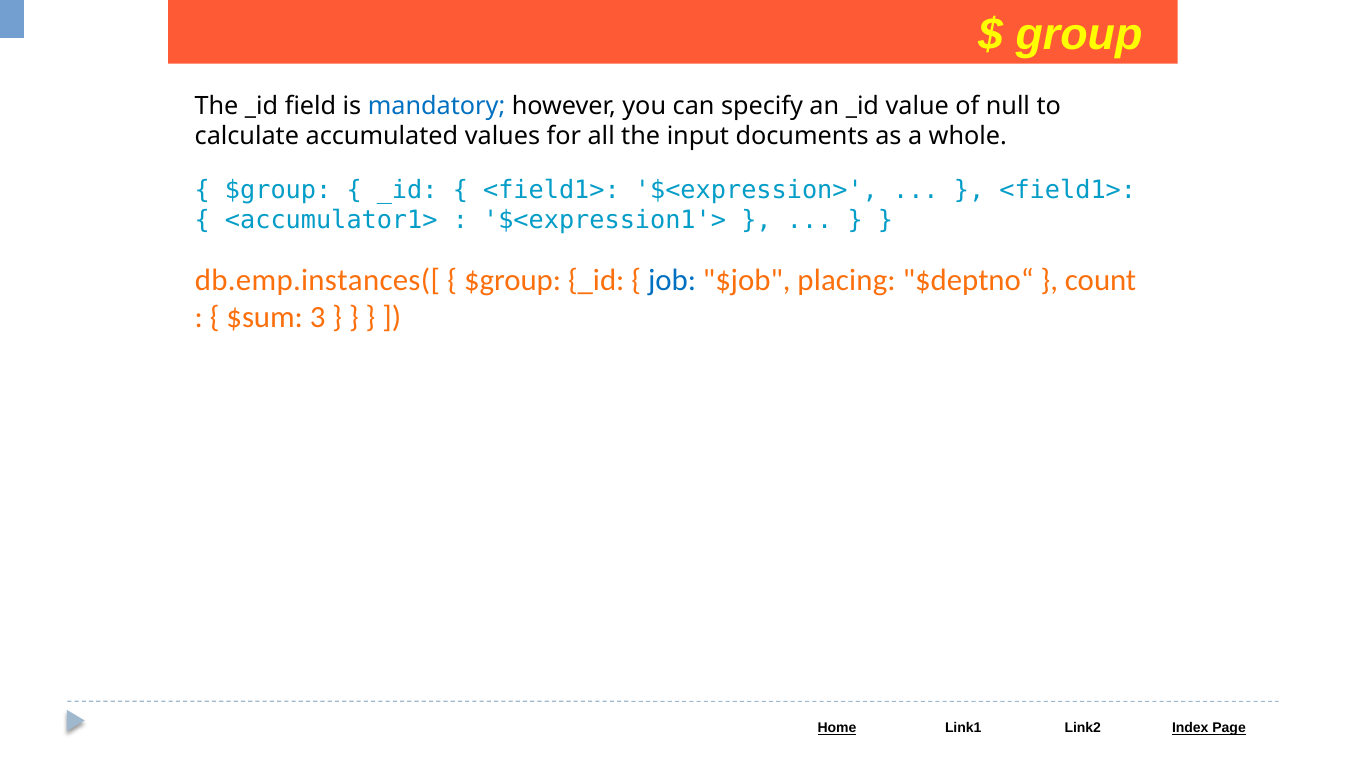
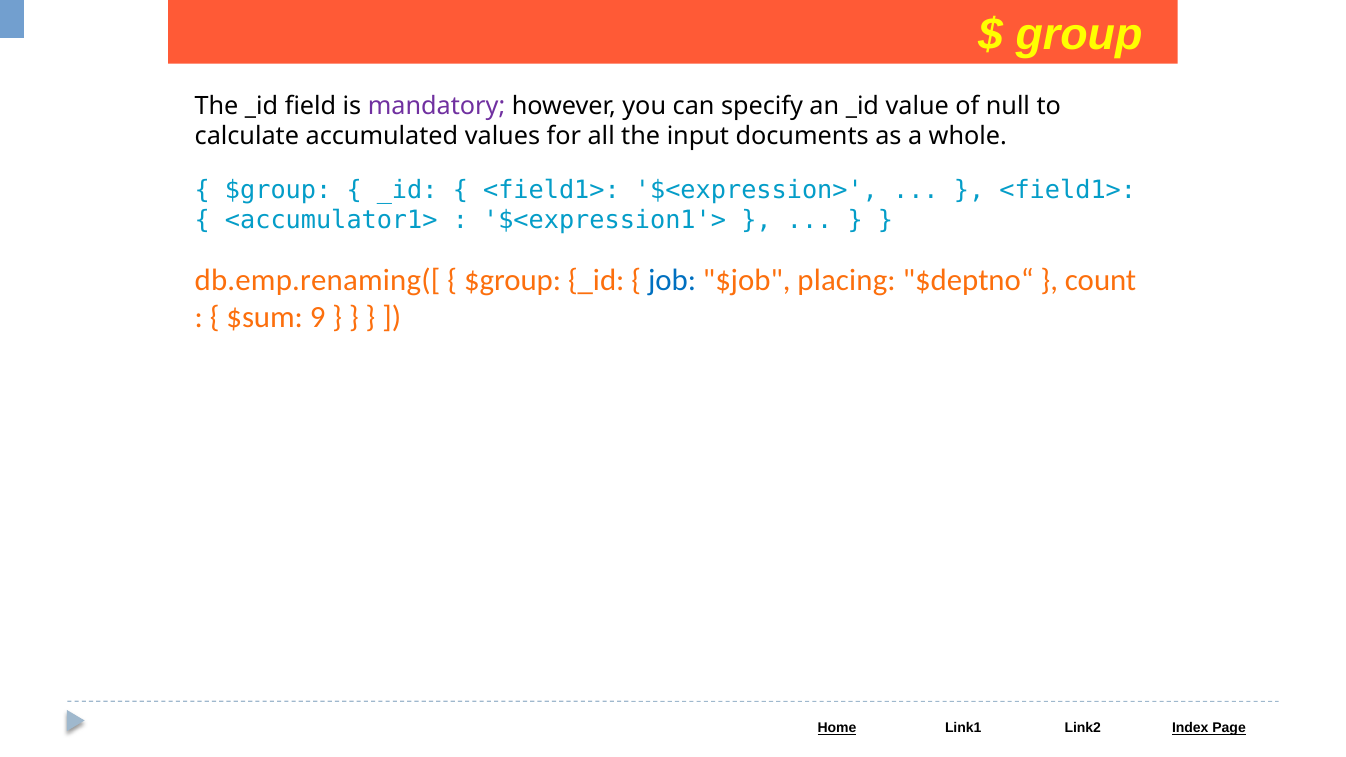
mandatory colour: blue -> purple (437, 106)
db.emp.instances([: db.emp.instances([ -> db.emp.renaming([ (317, 281)
3: 3 -> 9 (318, 318)
